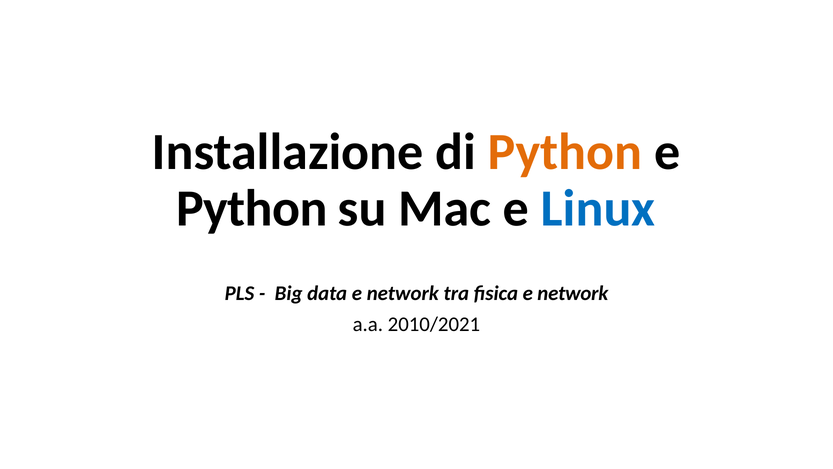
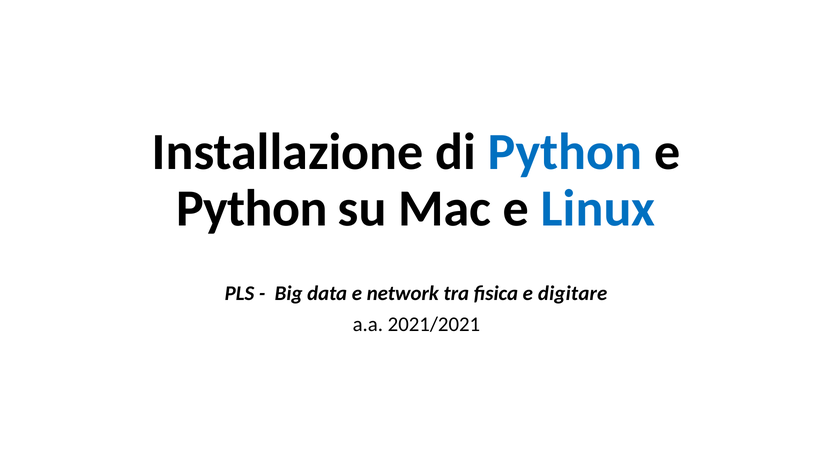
Python colour: orange -> blue (565, 152)
fisica e network: network -> digitare (573, 293)
2010/2021: 2010/2021 -> 2021/2021 (434, 324)
